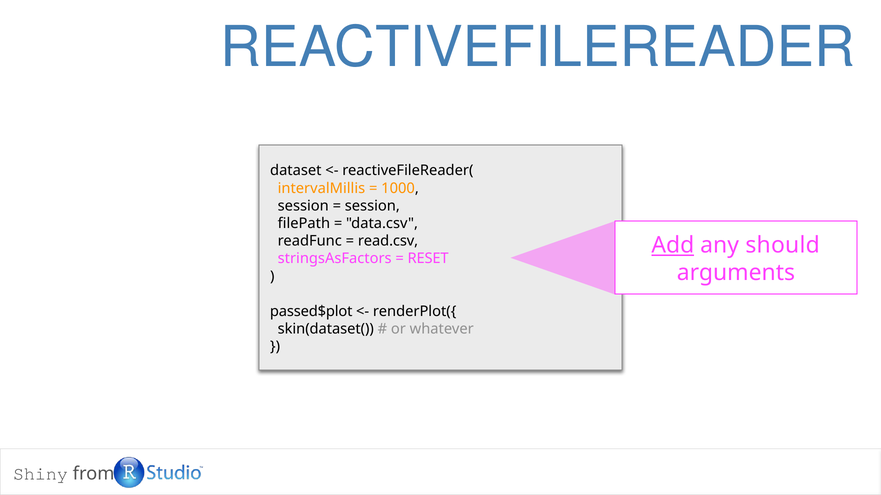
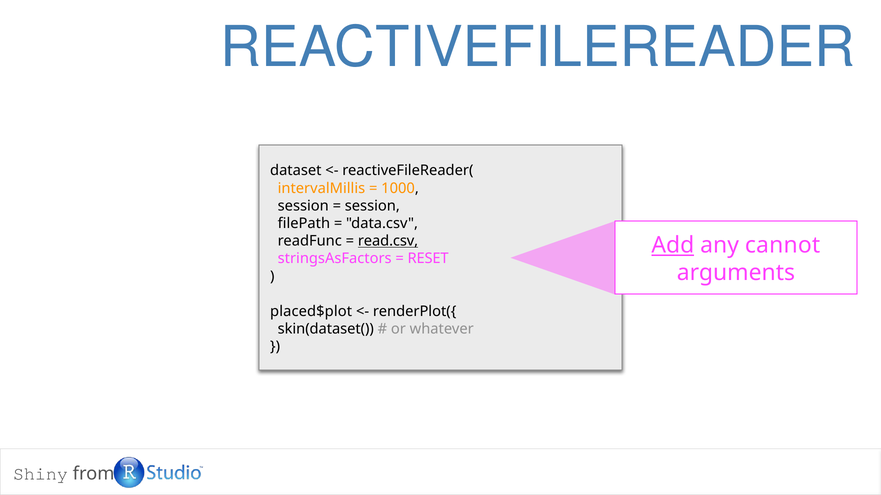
read.csv underline: none -> present (388, 241)
should: should -> cannot (783, 246)
passed$plot: passed$plot -> placed$plot (311, 312)
